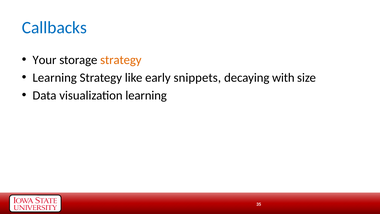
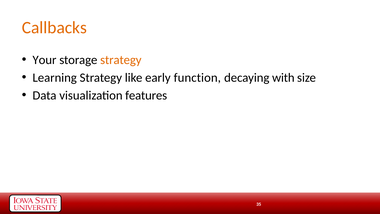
Callbacks colour: blue -> orange (54, 28)
snippets: snippets -> function (197, 78)
visualization learning: learning -> features (146, 95)
